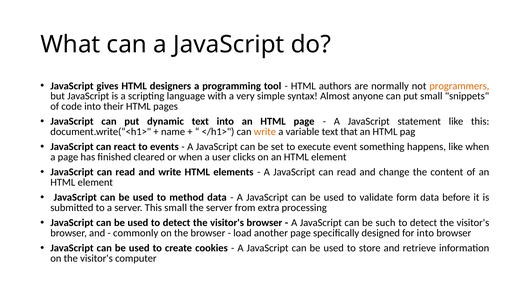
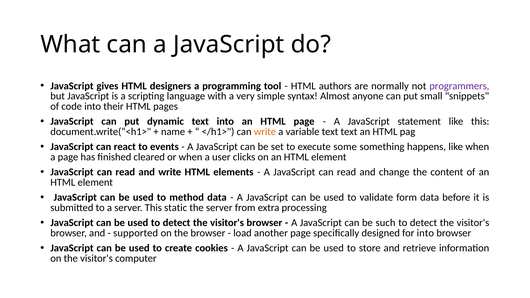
programmers colour: orange -> purple (459, 86)
text that: that -> text (349, 132)
event: event -> some (345, 147)
This small: small -> static (176, 208)
commonly: commonly -> supported (136, 233)
